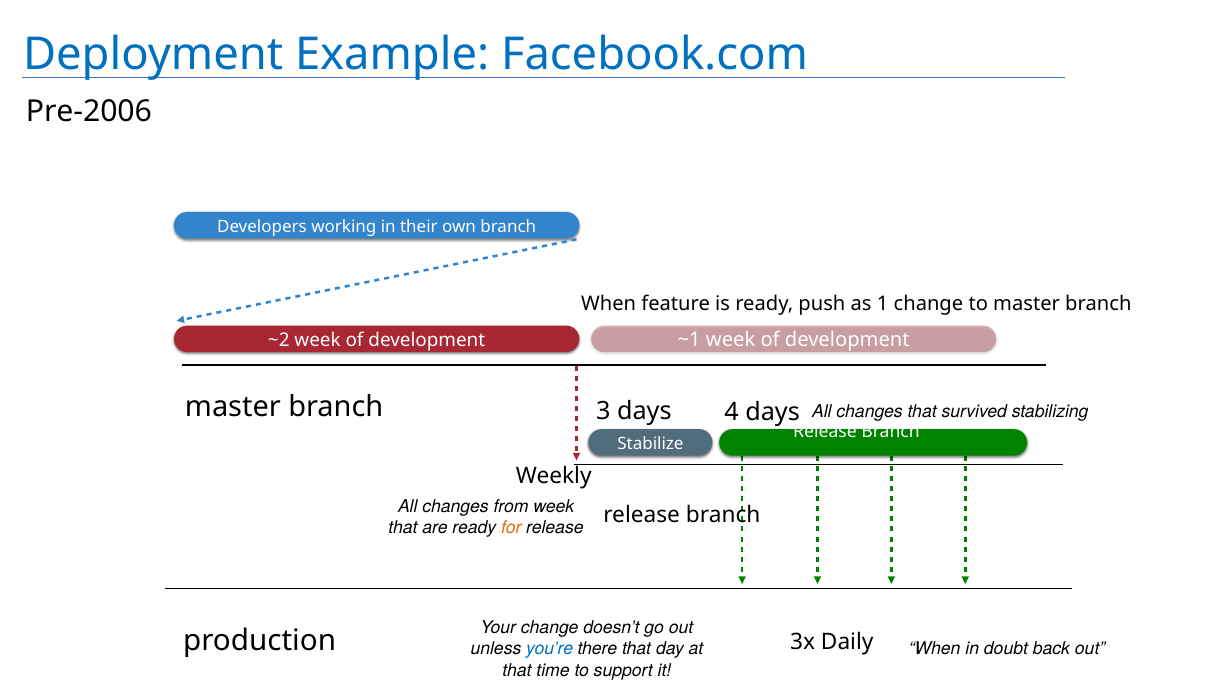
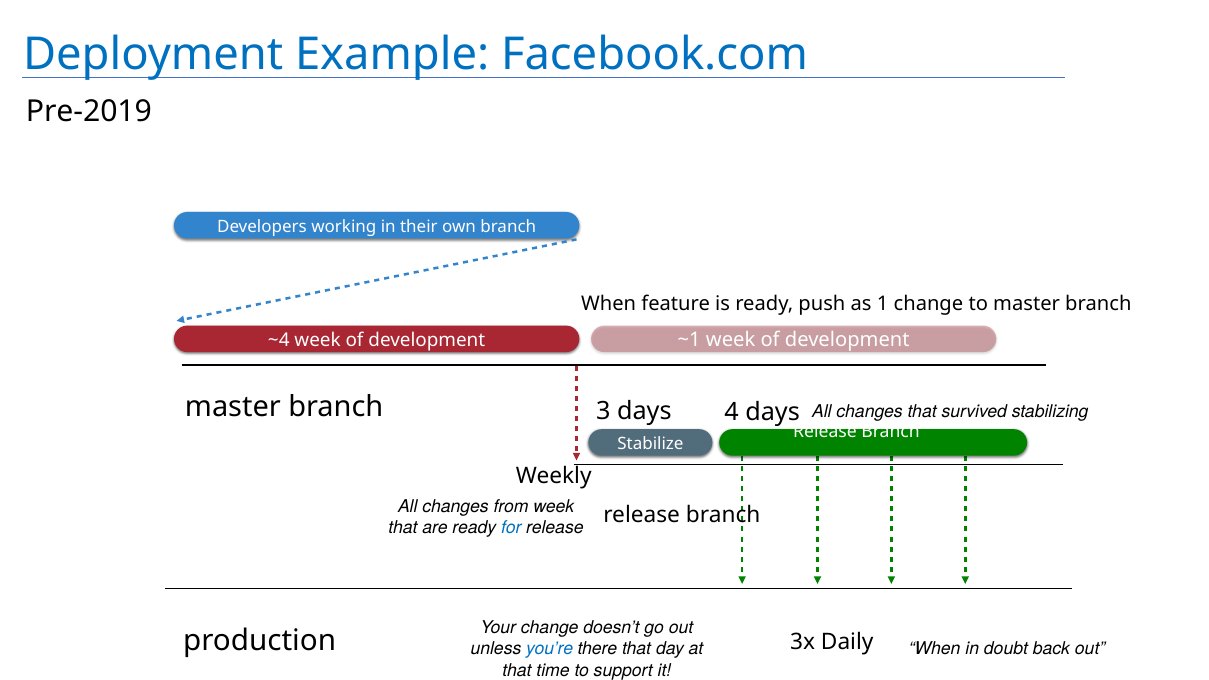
Pre-2006: Pre-2006 -> Pre-2019 (89, 112)
~2: ~2 -> ~4 (279, 340)
for colour: orange -> blue (511, 528)
